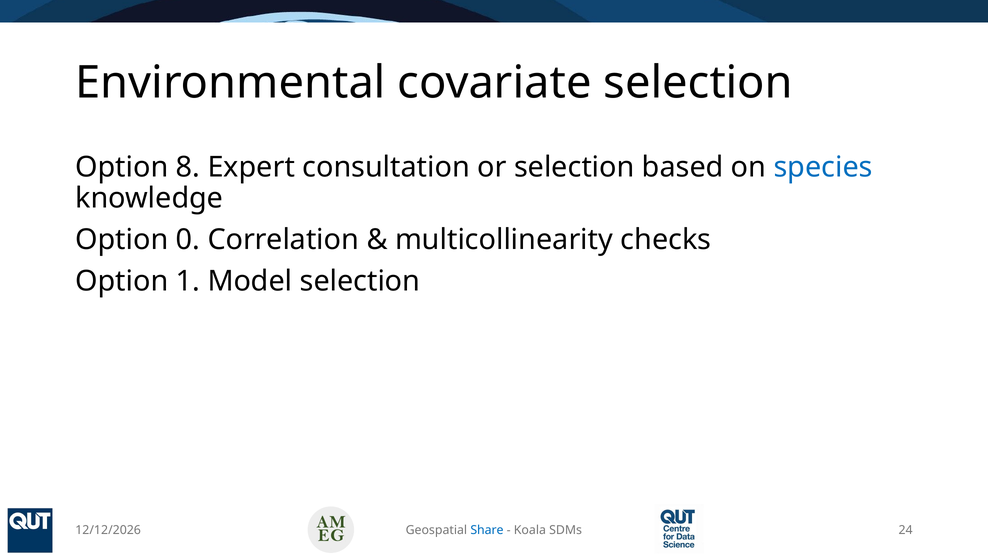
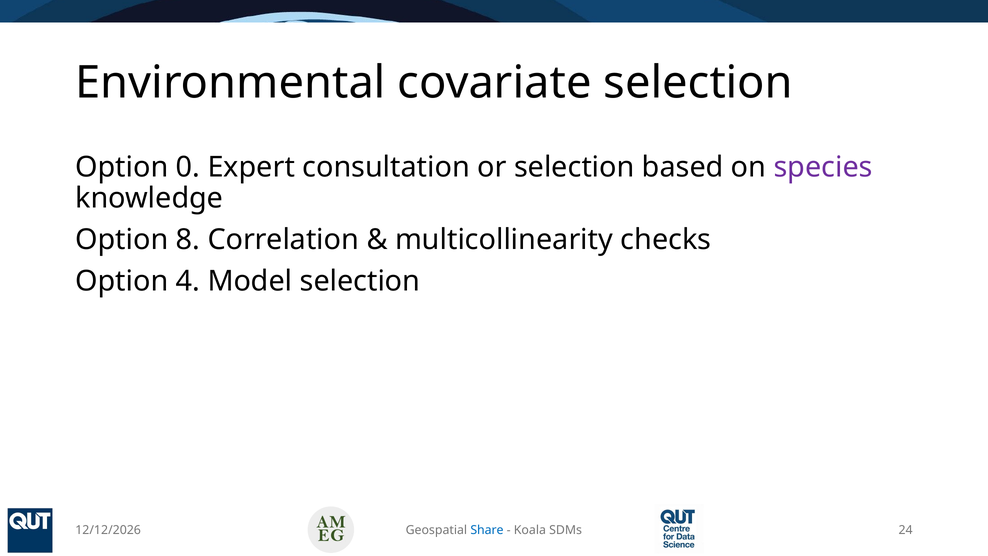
8: 8 -> 0 (188, 167)
species colour: blue -> purple (823, 167)
0: 0 -> 8 (188, 240)
1: 1 -> 4 (188, 281)
